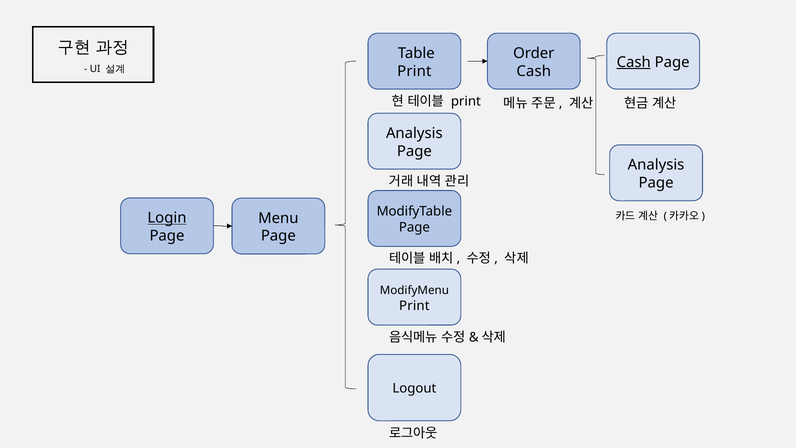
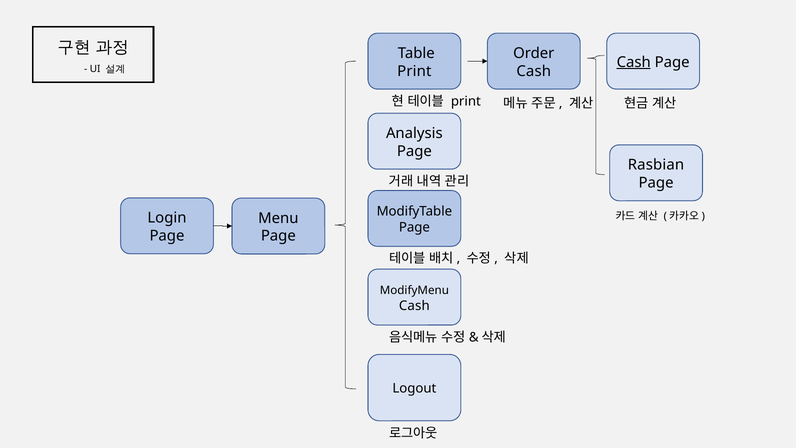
Analysis: Analysis -> Rasbian (656, 165)
Login underline: present -> none (167, 218)
Print: Print -> Cash (414, 306)
